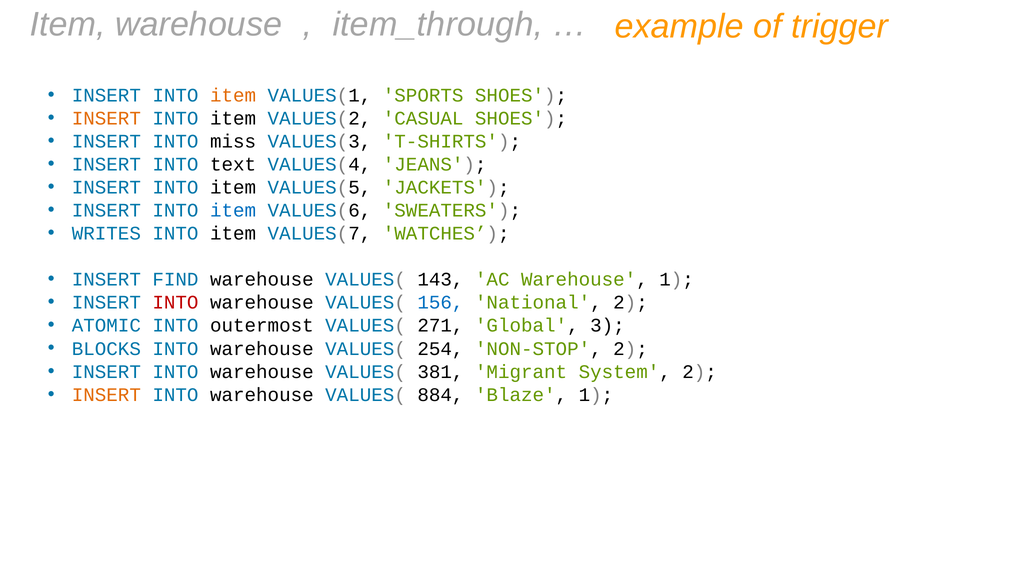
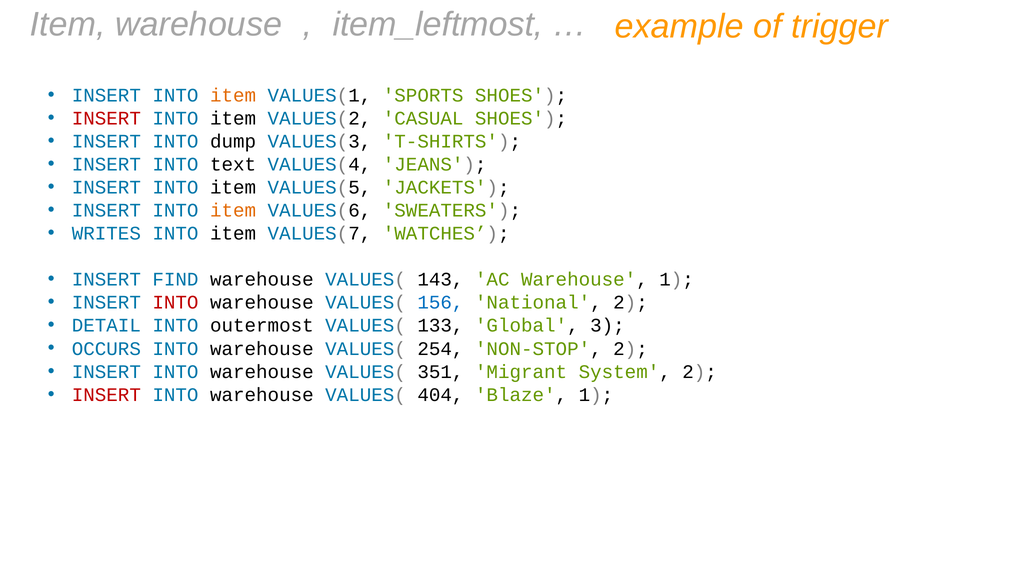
item_through: item_through -> item_leftmost (438, 24)
INSERT colour: orange -> red (106, 118)
miss: miss -> dump (233, 141)
item colour: blue -> orange (233, 210)
ATOMIC: ATOMIC -> DETAIL (106, 326)
271: 271 -> 133 (440, 326)
BLOCKS: BLOCKS -> OCCURS (106, 349)
381: 381 -> 351 (440, 372)
INSERT colour: orange -> red (106, 395)
884: 884 -> 404 (440, 395)
